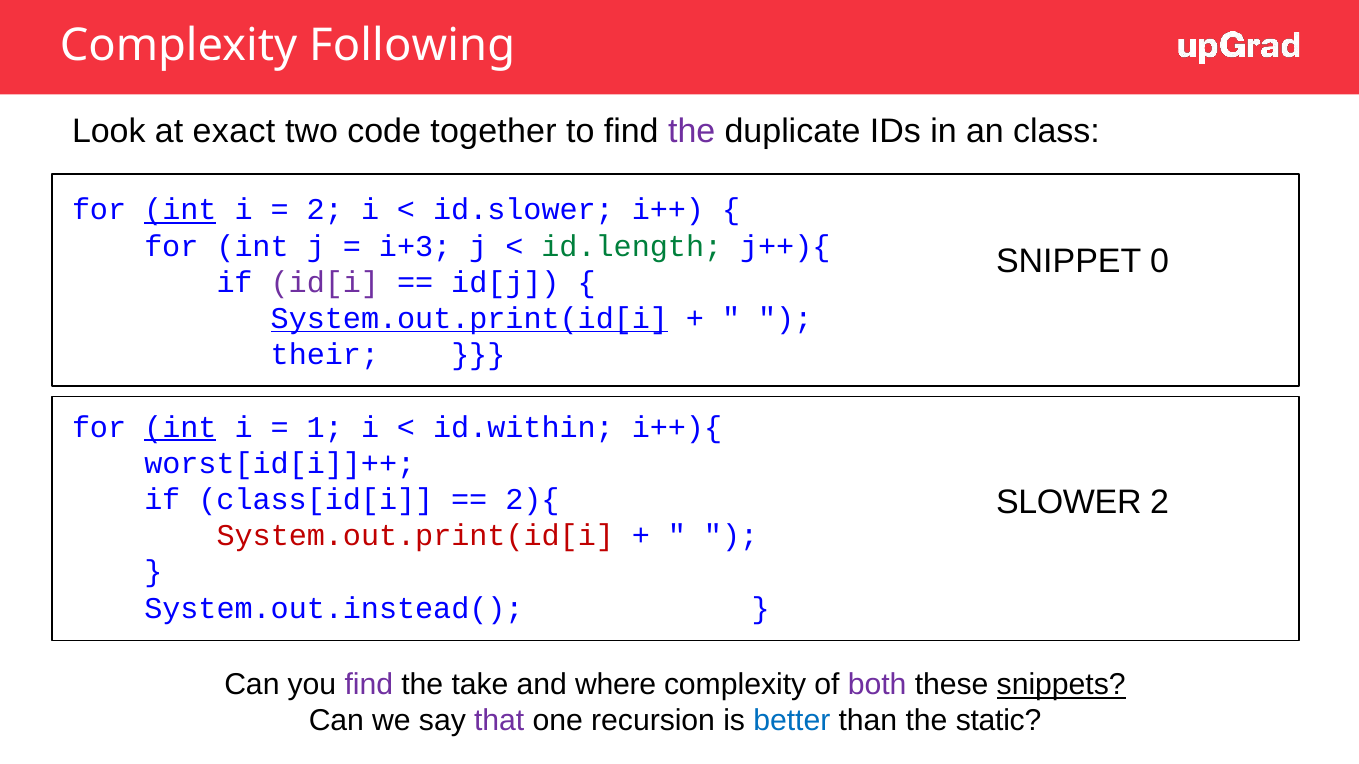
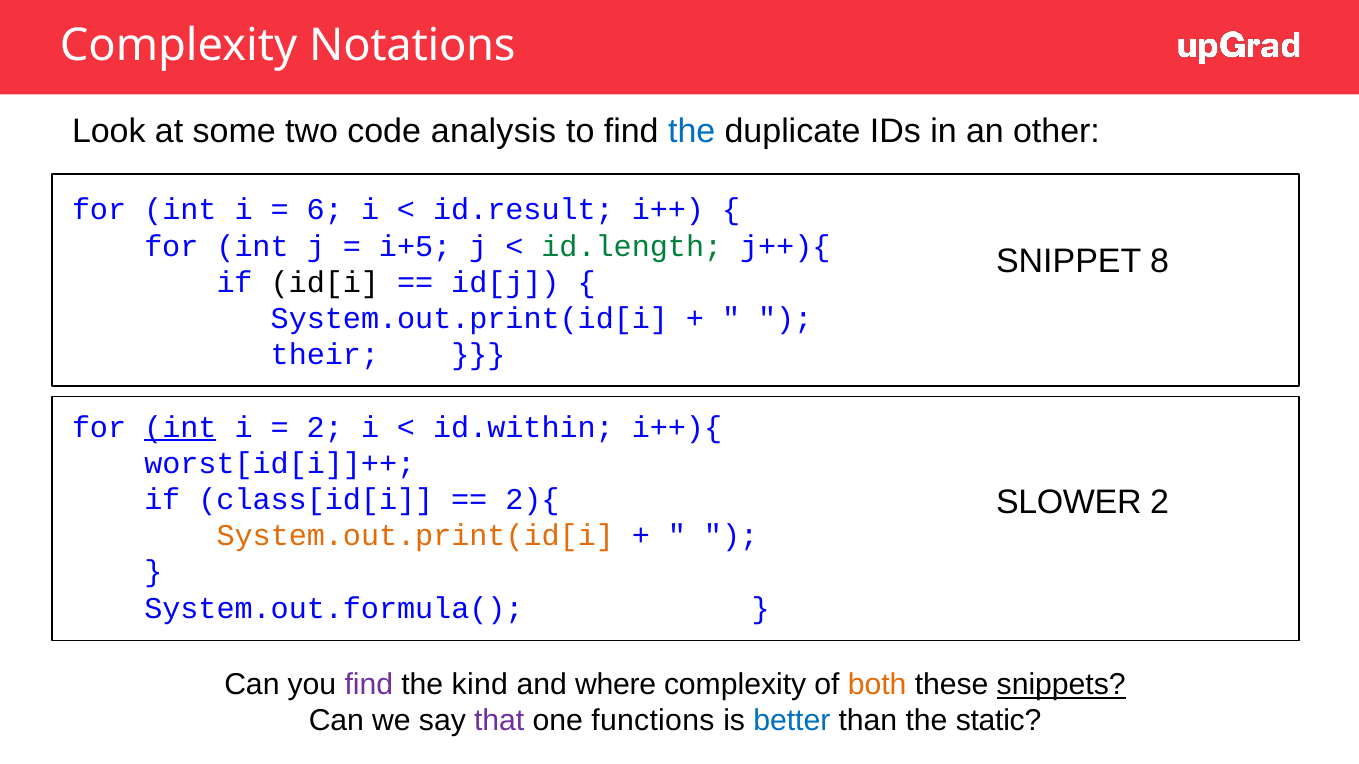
Following: Following -> Notations (412, 46)
exact: exact -> some (234, 131)
together: together -> analysis (493, 131)
the colour: purple -> blue (692, 131)
class: class -> other (1056, 131)
int underline: present -> none (180, 210)
2: 2 -> 6 (325, 210)
id.slower: id.slower -> id.result (523, 210)
i+3: i+3 -> i+5 (415, 246)
0: 0 -> 8 (1159, 261)
id[i colour: purple -> black (325, 282)
System.out.print(id[i underline: present -> none (469, 319)
1: 1 -> 2 (325, 427)
System.out.print(id[i colour: red -> orange (415, 536)
System.out.instead(: System.out.instead( -> System.out.formula( (334, 608)
take: take -> kind (480, 685)
both colour: purple -> orange (877, 685)
recursion: recursion -> functions (653, 721)
